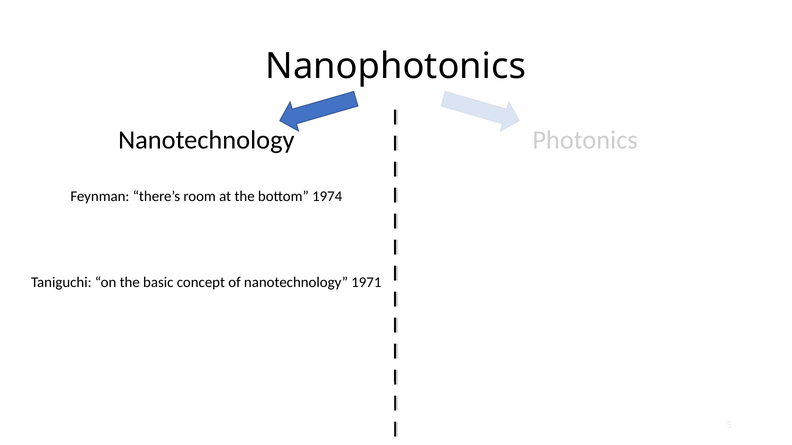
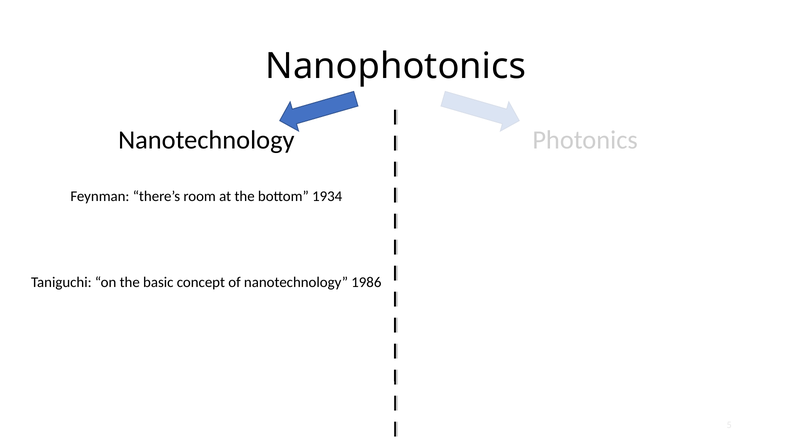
1974: 1974 -> 1934 (327, 197)
1971: 1971 -> 1986 (366, 283)
